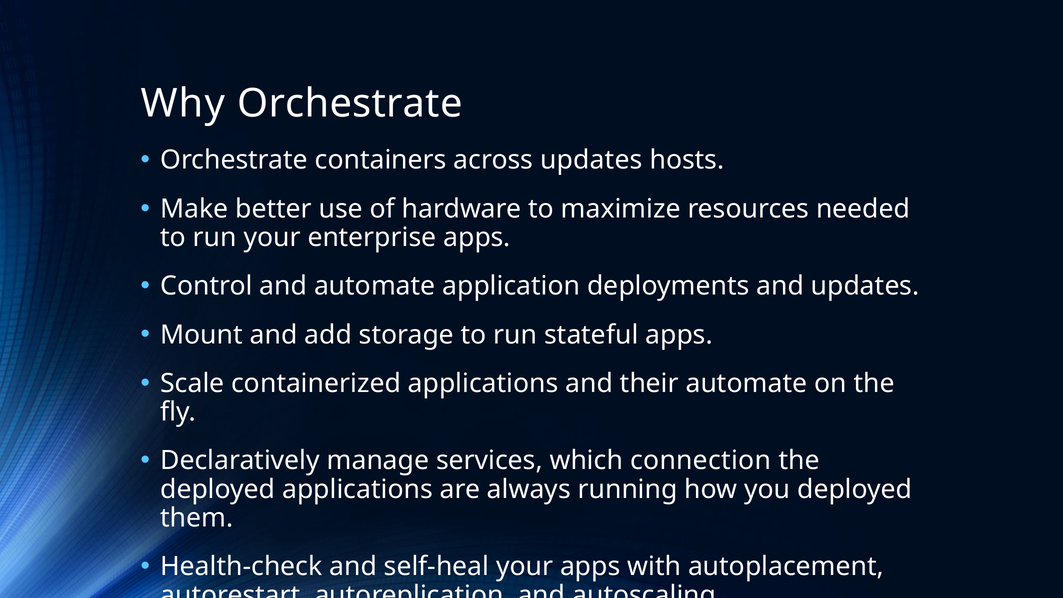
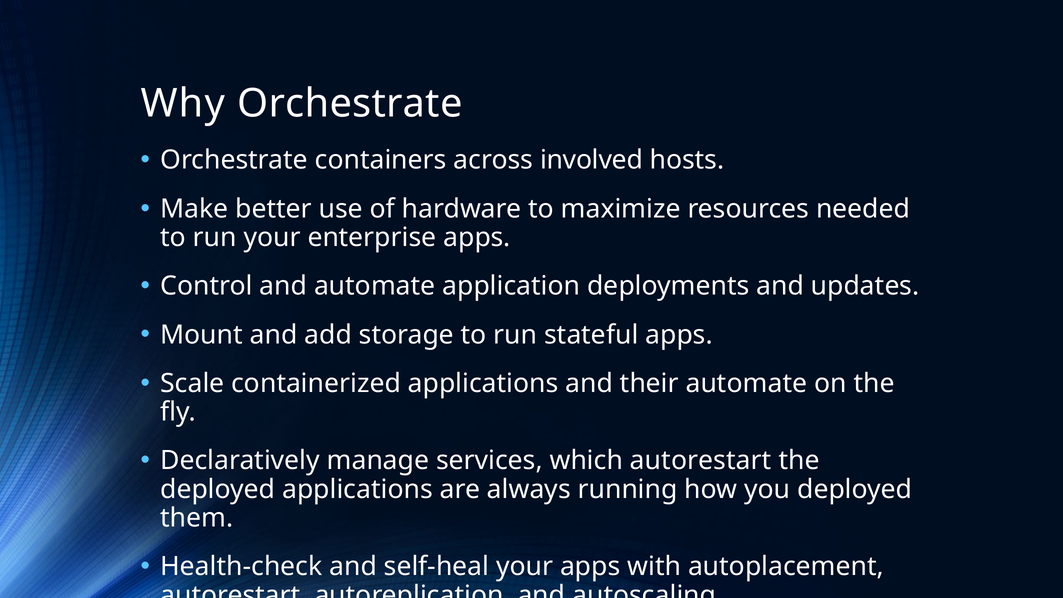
across updates: updates -> involved (592, 160)
which connection: connection -> autorestart (701, 461)
